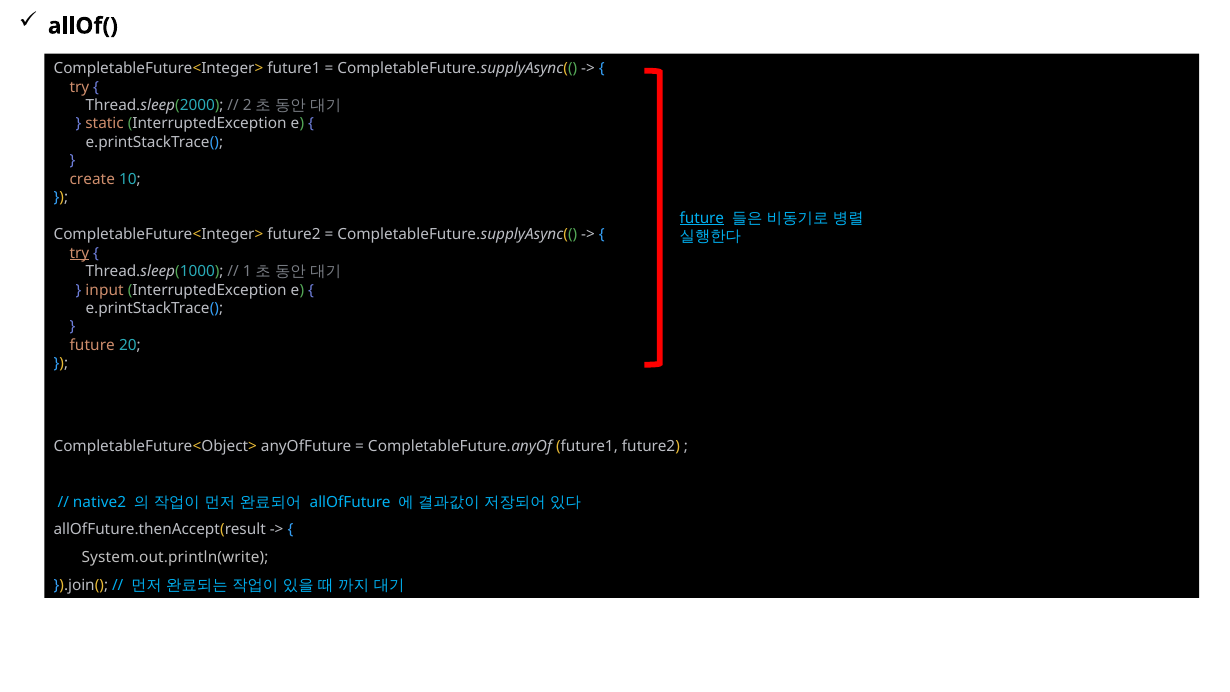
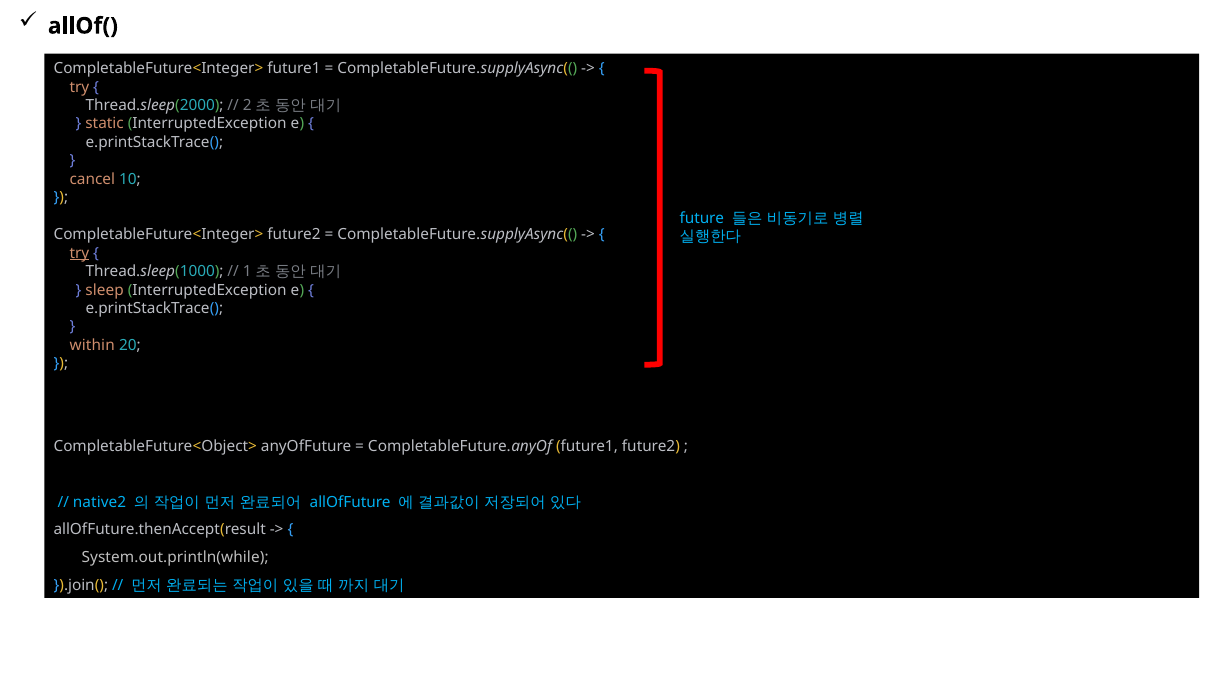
create: create -> cancel (92, 179)
future underline: present -> none (702, 218)
input: input -> sleep (105, 290)
future: future -> within (92, 345)
System.out.println(write: System.out.println(write -> System.out.println(while (175, 557)
